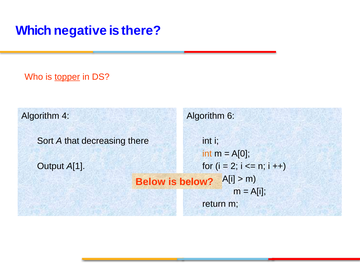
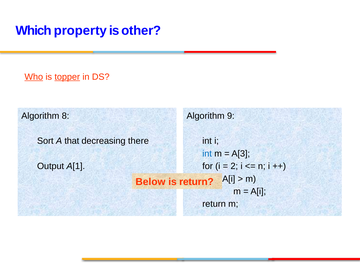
negative: negative -> property (80, 31)
is there: there -> other (141, 31)
Who underline: none -> present (34, 77)
4: 4 -> 8 (66, 116)
6: 6 -> 9 (231, 116)
int colour: orange -> blue (207, 154)
A[0: A[0 -> A[3 (241, 154)
is below: below -> return (196, 182)
